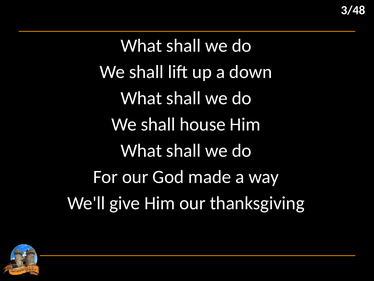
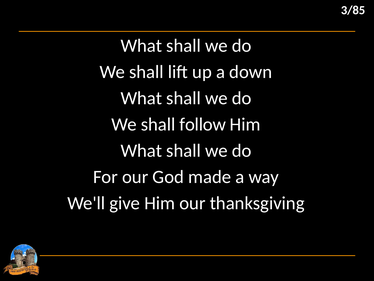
3/48: 3/48 -> 3/85 (353, 10)
house: house -> follow (203, 124)
